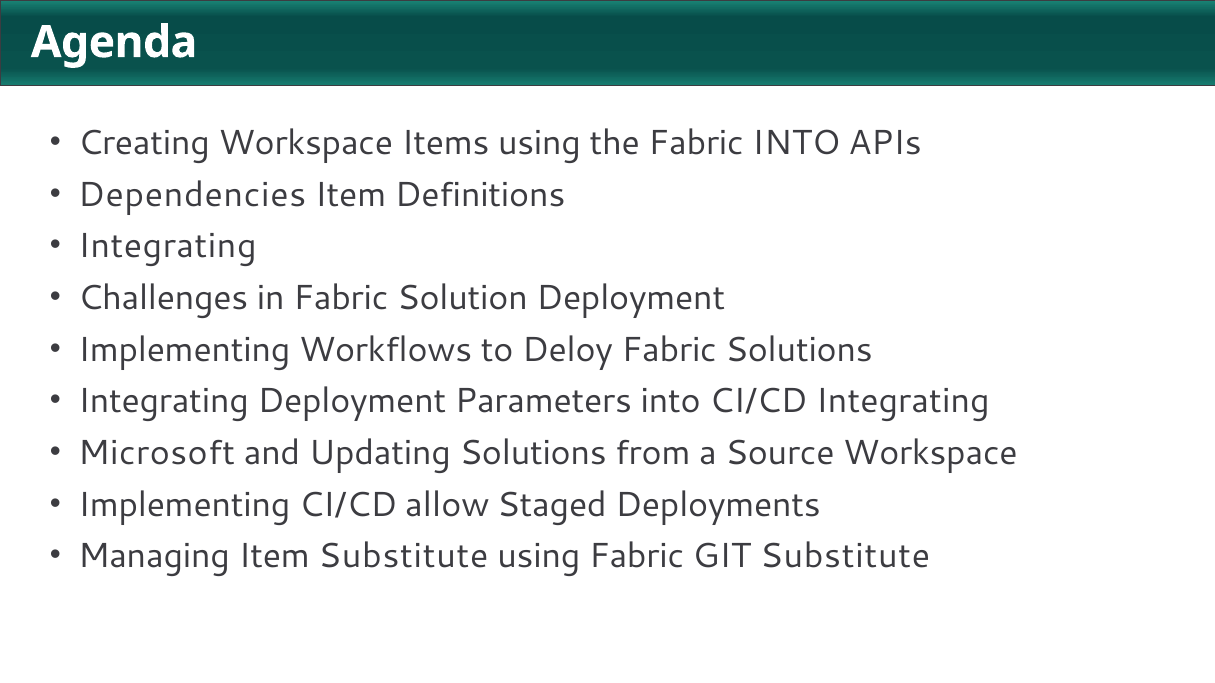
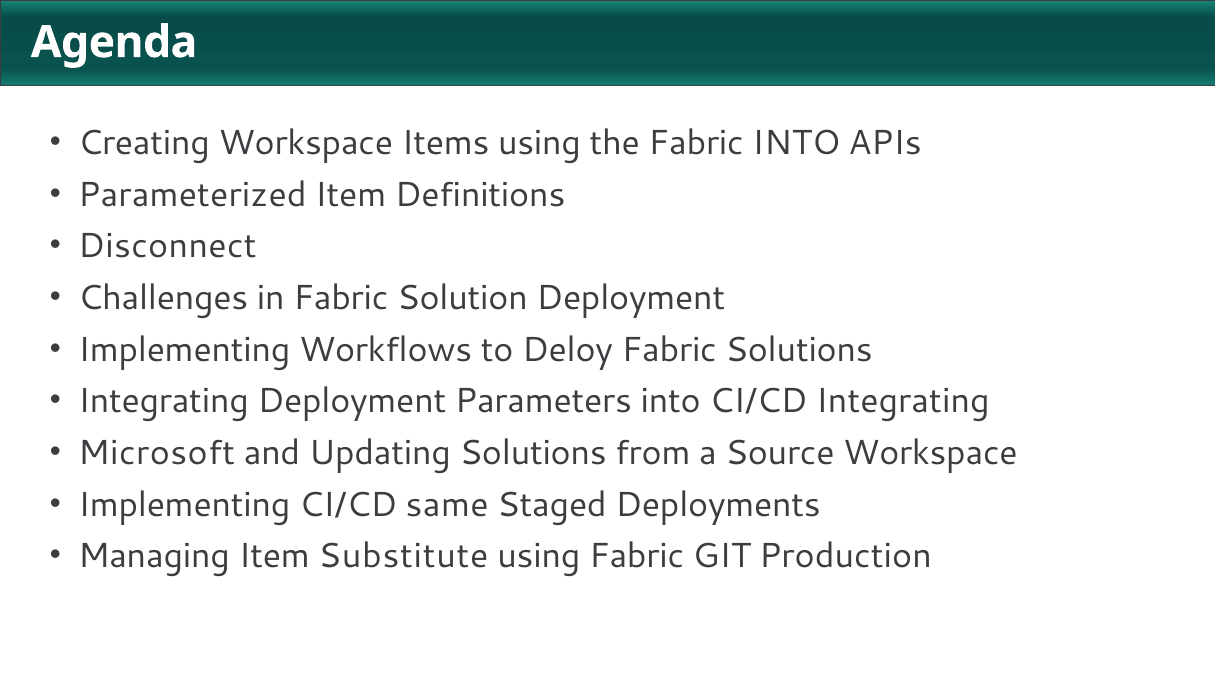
Dependencies: Dependencies -> Parameterized (192, 195)
Integrating: Integrating -> Disconnect (167, 247)
allow: allow -> same (447, 505)
GIT Substitute: Substitute -> Production (845, 557)
